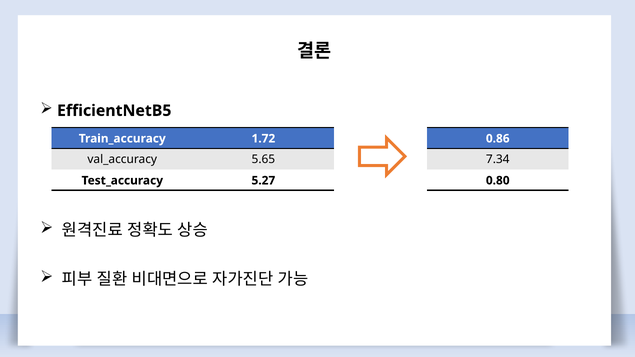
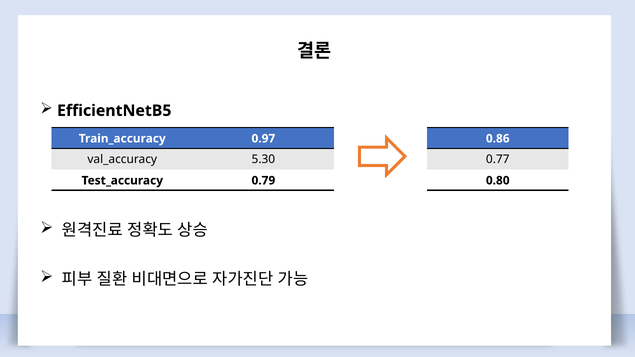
1.72: 1.72 -> 0.97 (263, 139)
5.65: 5.65 -> 5.30 (263, 160)
7.34: 7.34 -> 0.77 (498, 160)
5.27: 5.27 -> 0.79 (263, 181)
